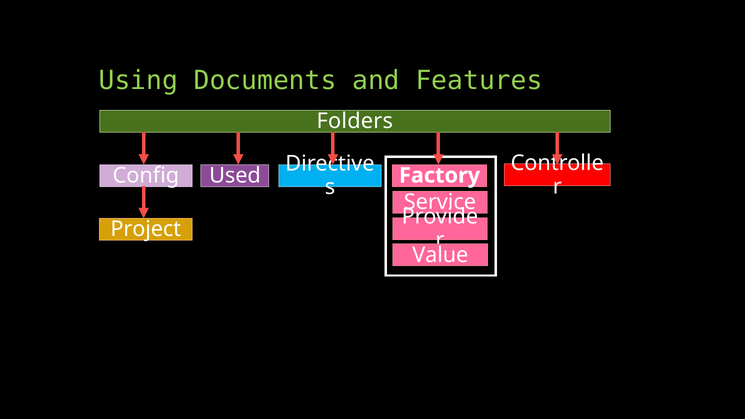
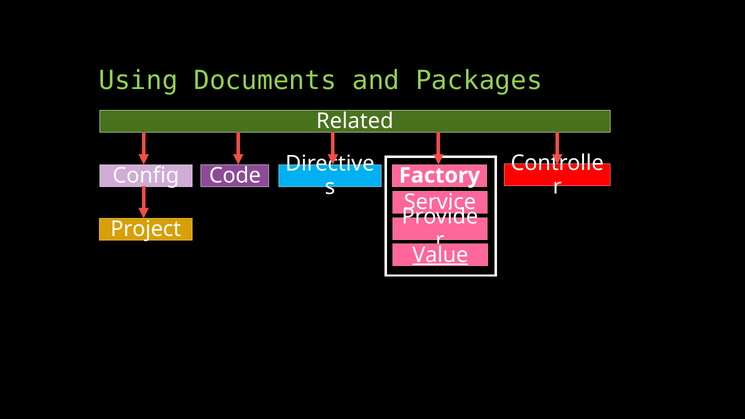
Features: Features -> Packages (479, 81)
Folders: Folders -> Related (355, 121)
Used: Used -> Code (235, 175)
Value underline: none -> present (440, 255)
